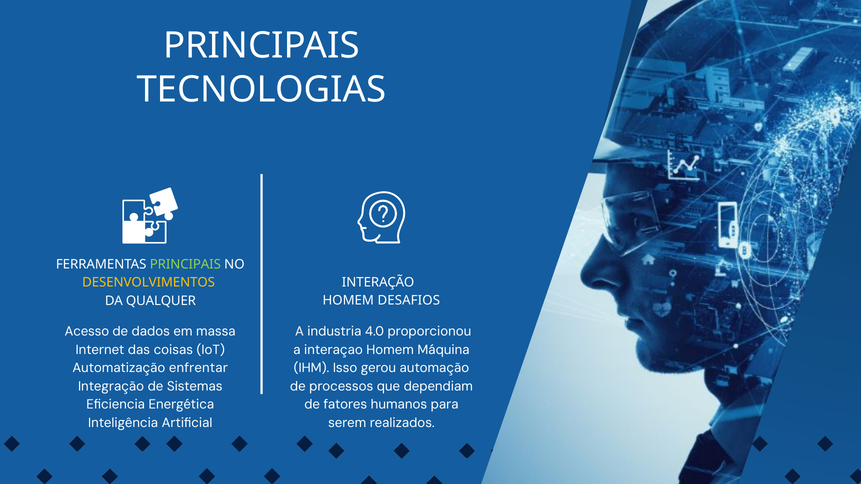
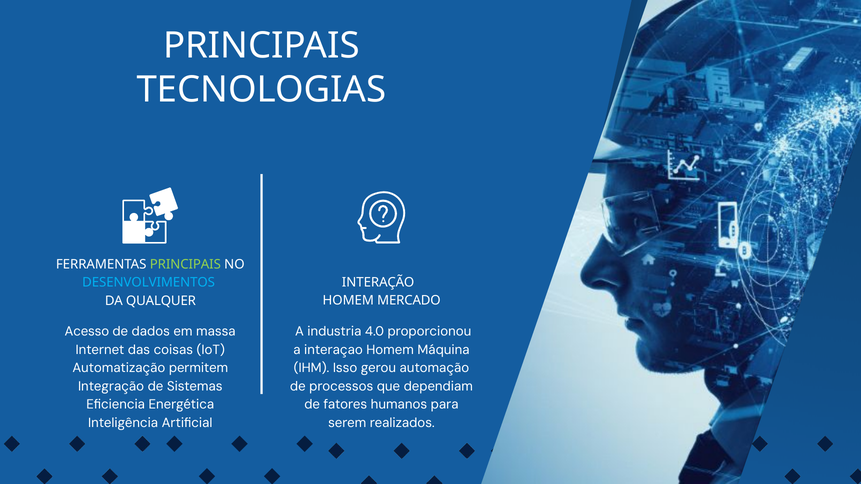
DESENVOLVIMENTOS colour: yellow -> light blue (149, 283)
DESAFIOS: DESAFIOS -> MERCADO (409, 301)
enfrentar: enfrentar -> permitem (199, 368)
